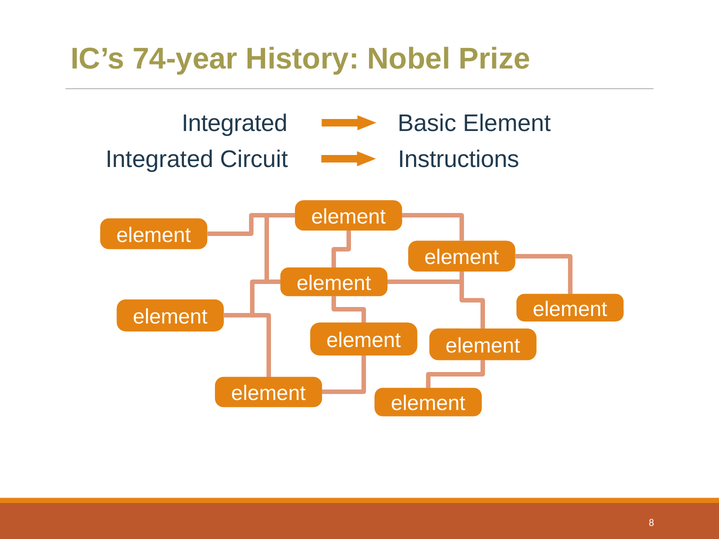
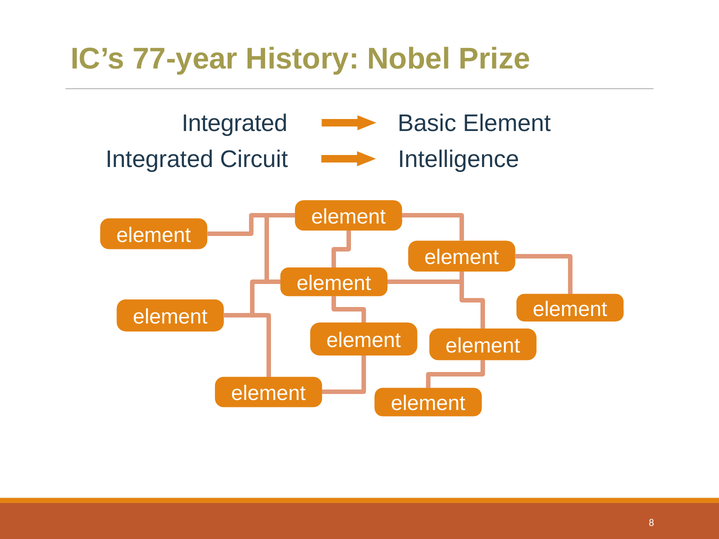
74-year: 74-year -> 77-year (185, 59)
Instructions: Instructions -> Intelligence (459, 160)
